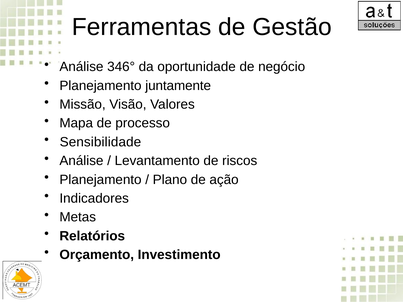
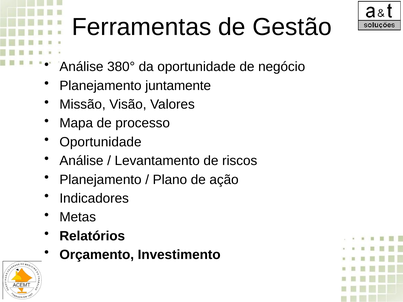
346°: 346° -> 380° (121, 67)
Sensibilidade: Sensibilidade -> Oportunidade (100, 142)
